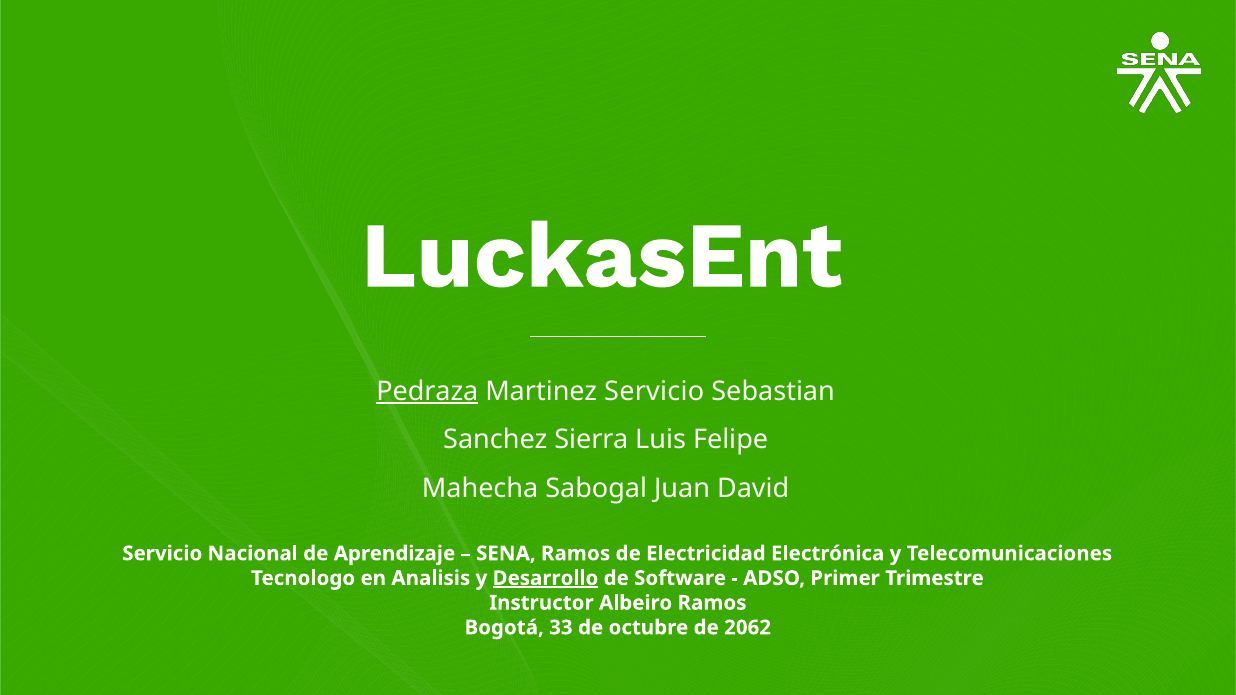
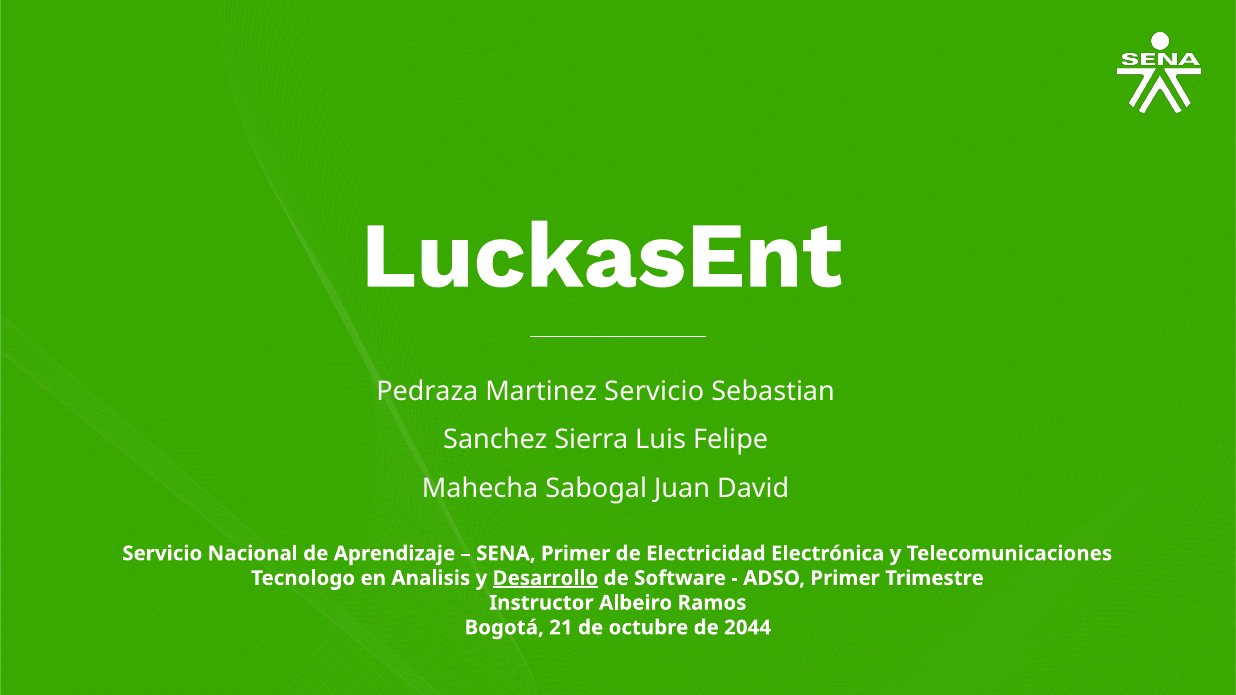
Pedraza underline: present -> none (427, 391)
SENA Ramos: Ramos -> Primer (576, 554)
33: 33 -> 21 (561, 628)
2062: 2062 -> 2044 (748, 628)
